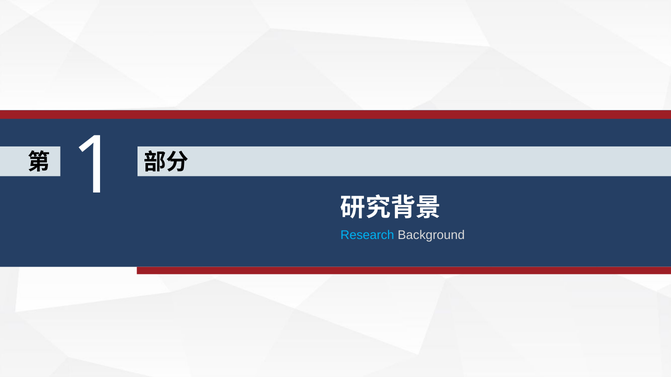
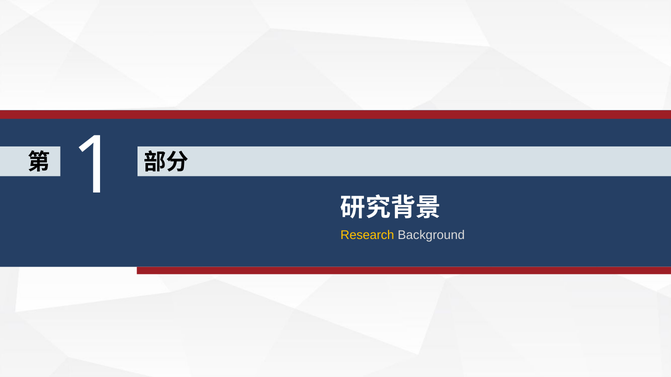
Research colour: light blue -> yellow (367, 235)
